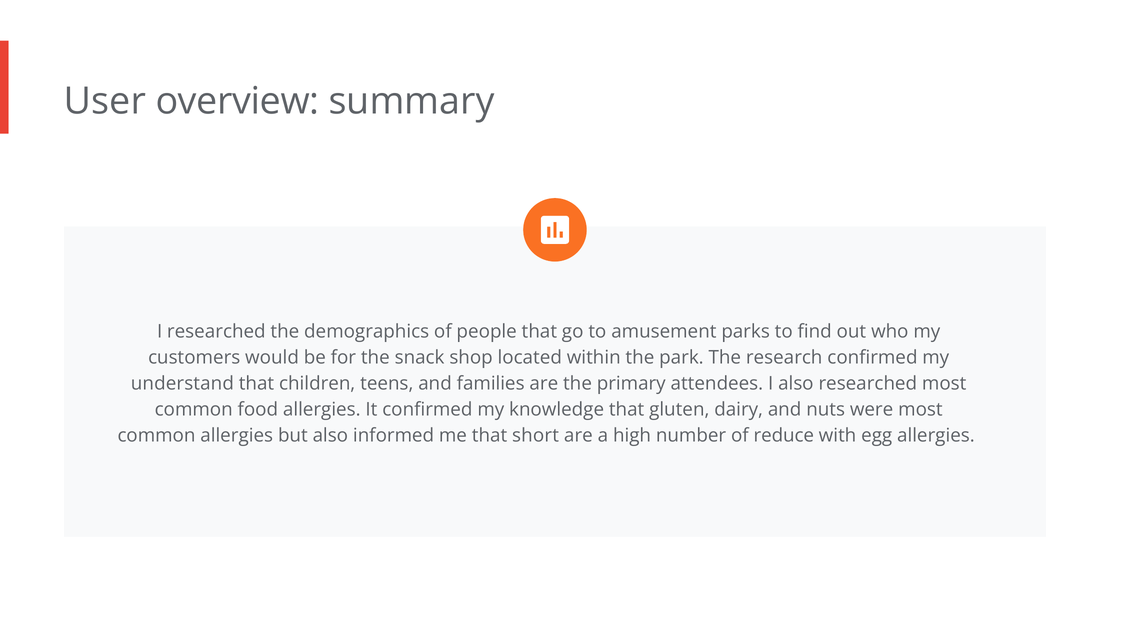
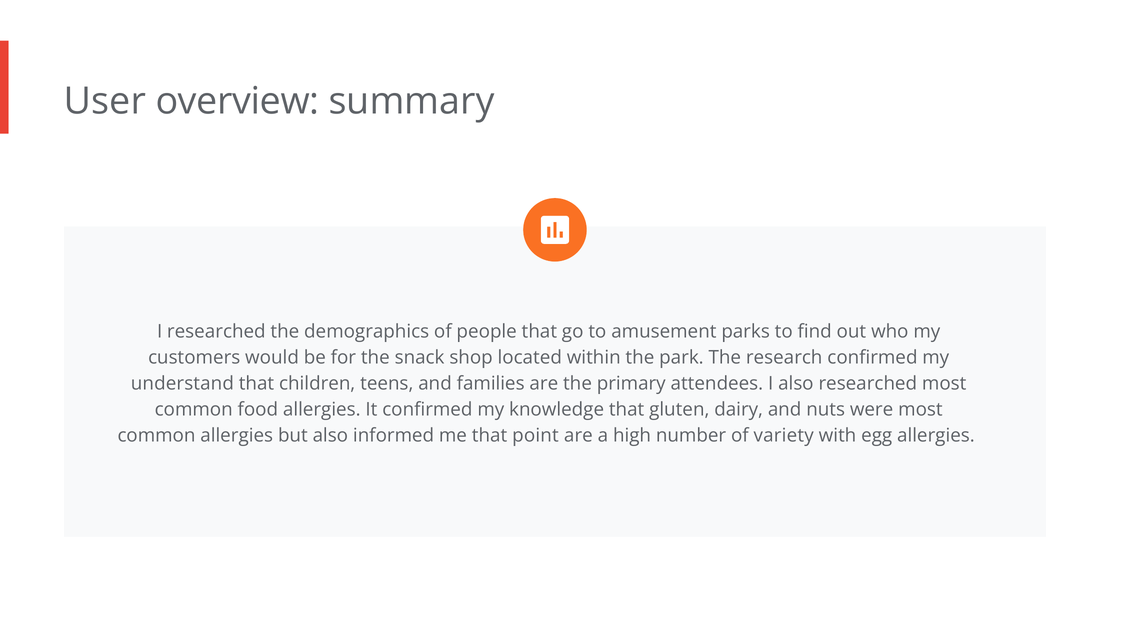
short: short -> point (535, 436)
reduce: reduce -> variety (784, 436)
